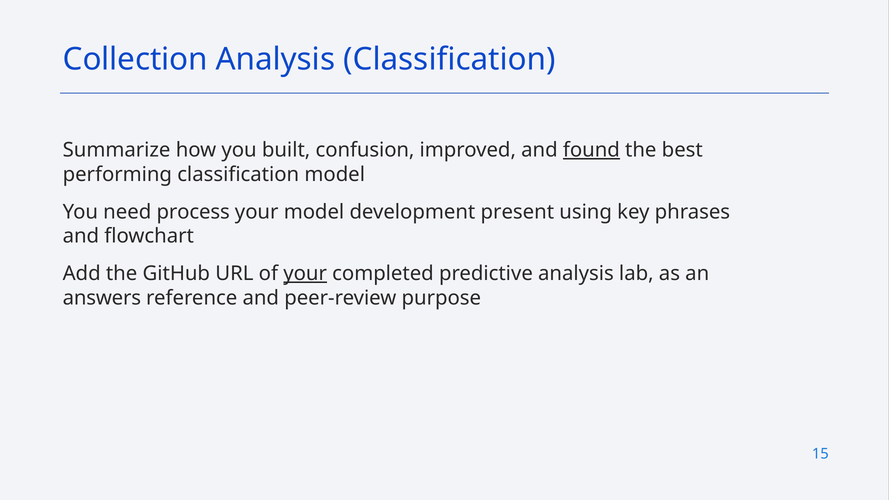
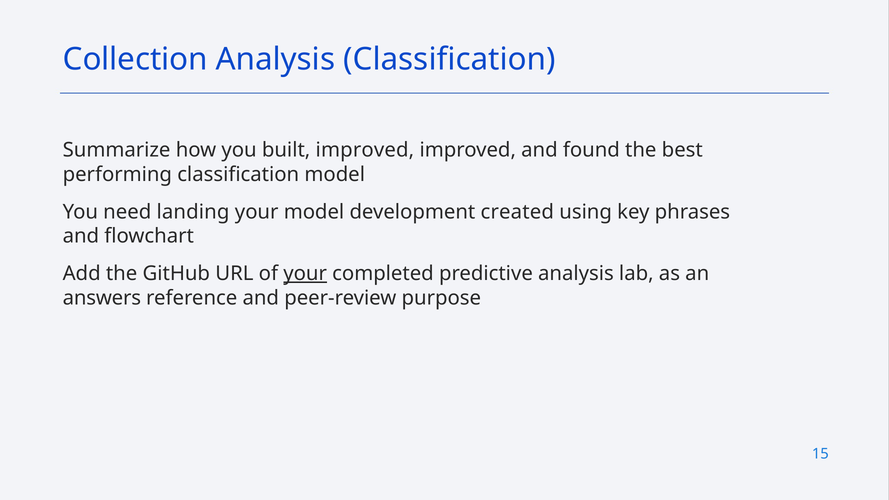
built confusion: confusion -> improved (365, 150)
found underline: present -> none (591, 150)
process: process -> landing (193, 212)
present: present -> created (517, 212)
